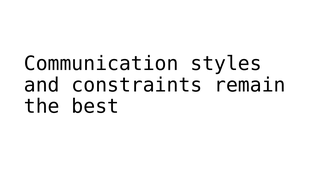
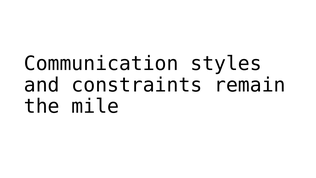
best: best -> mile (95, 106)
